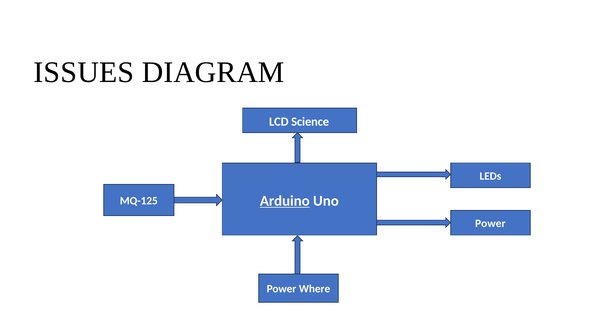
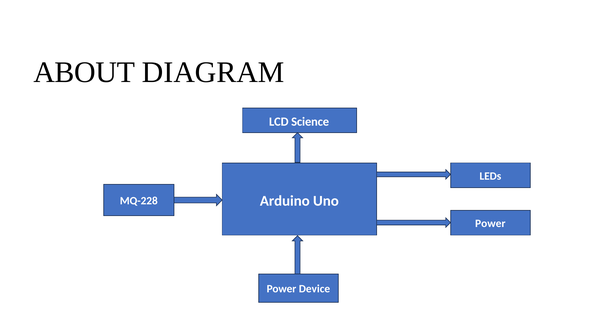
ISSUES: ISSUES -> ABOUT (84, 72)
Arduino underline: present -> none (285, 201)
MQ-125: MQ-125 -> MQ-228 (139, 201)
Where: Where -> Device (314, 289)
